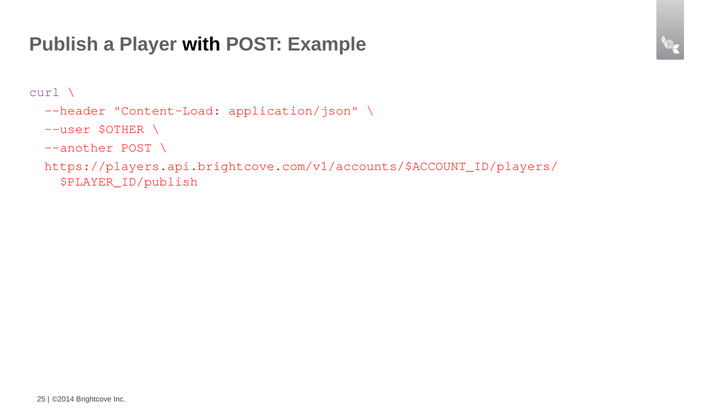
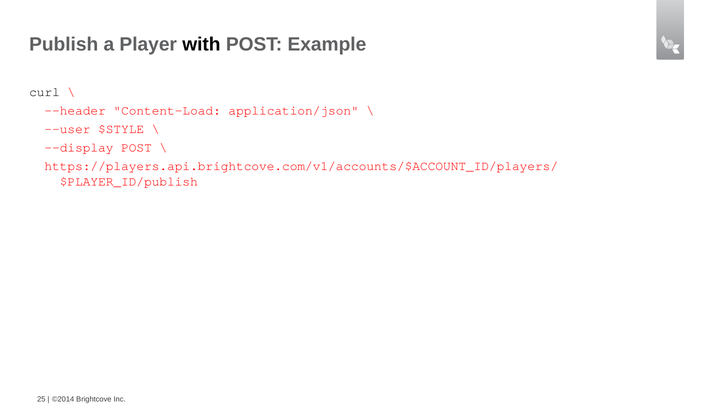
curl colour: purple -> black (45, 92)
$OTHER: $OTHER -> $STYLE (121, 129)
--another: --another -> --display (79, 147)
